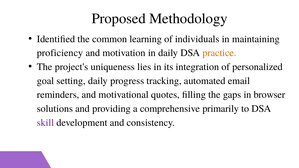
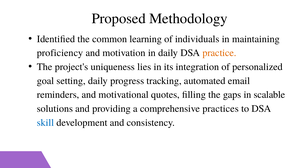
browser: browser -> scalable (269, 95)
primarily: primarily -> practices (221, 109)
skill colour: purple -> blue (45, 123)
